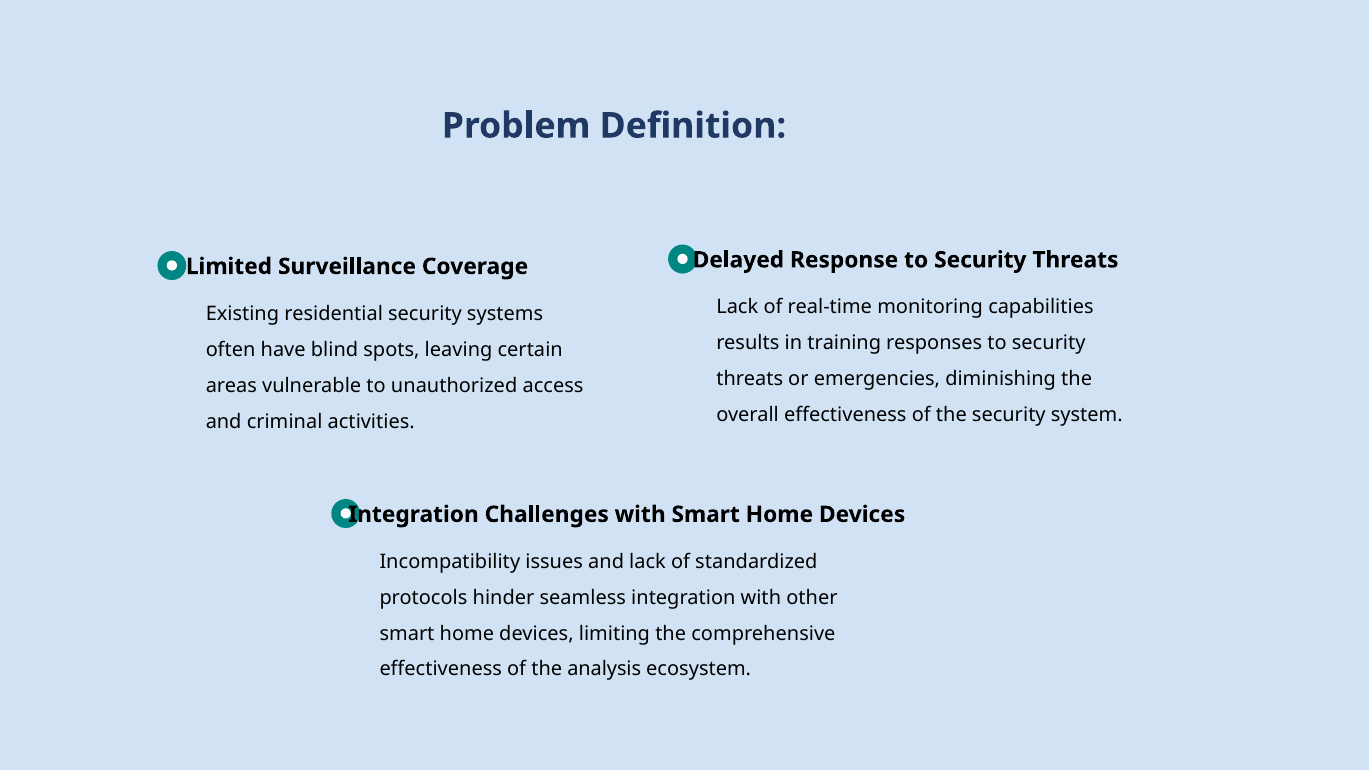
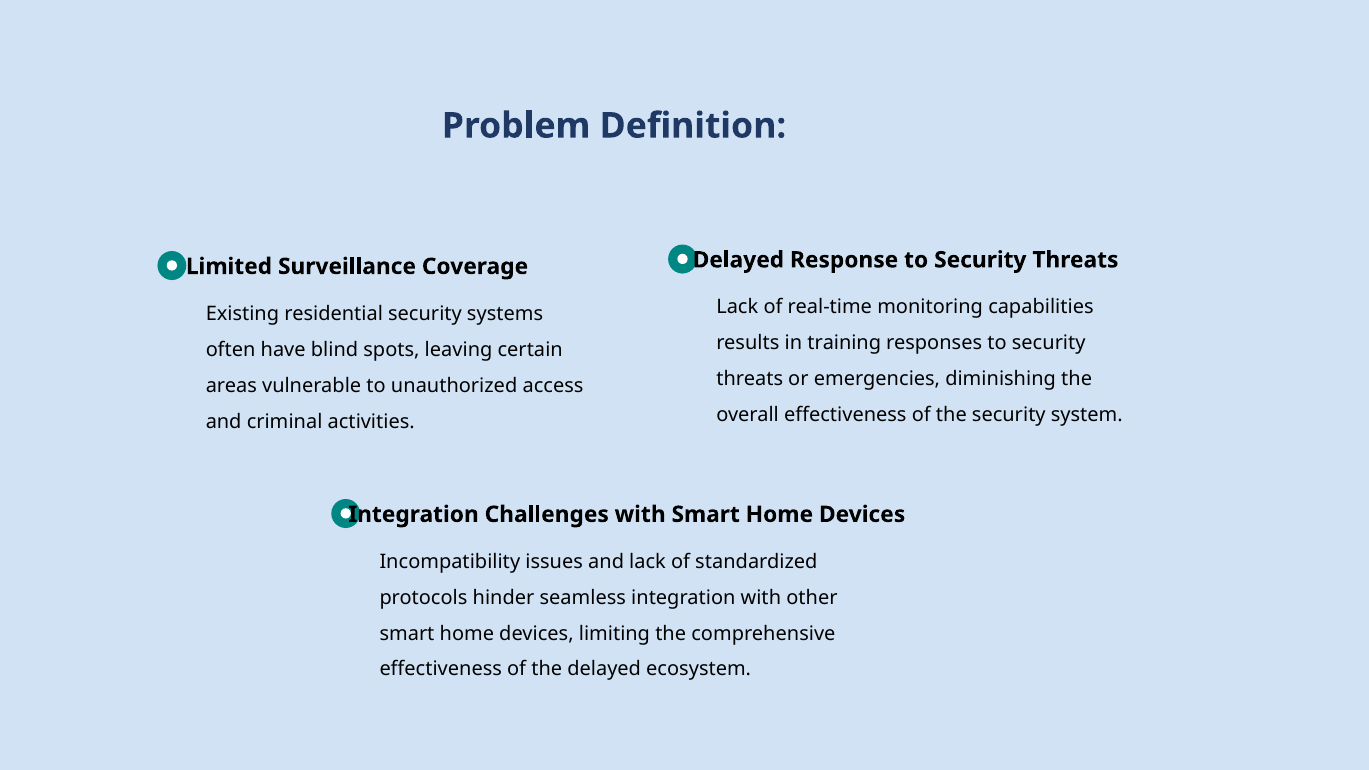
the analysis: analysis -> delayed (604, 669)
